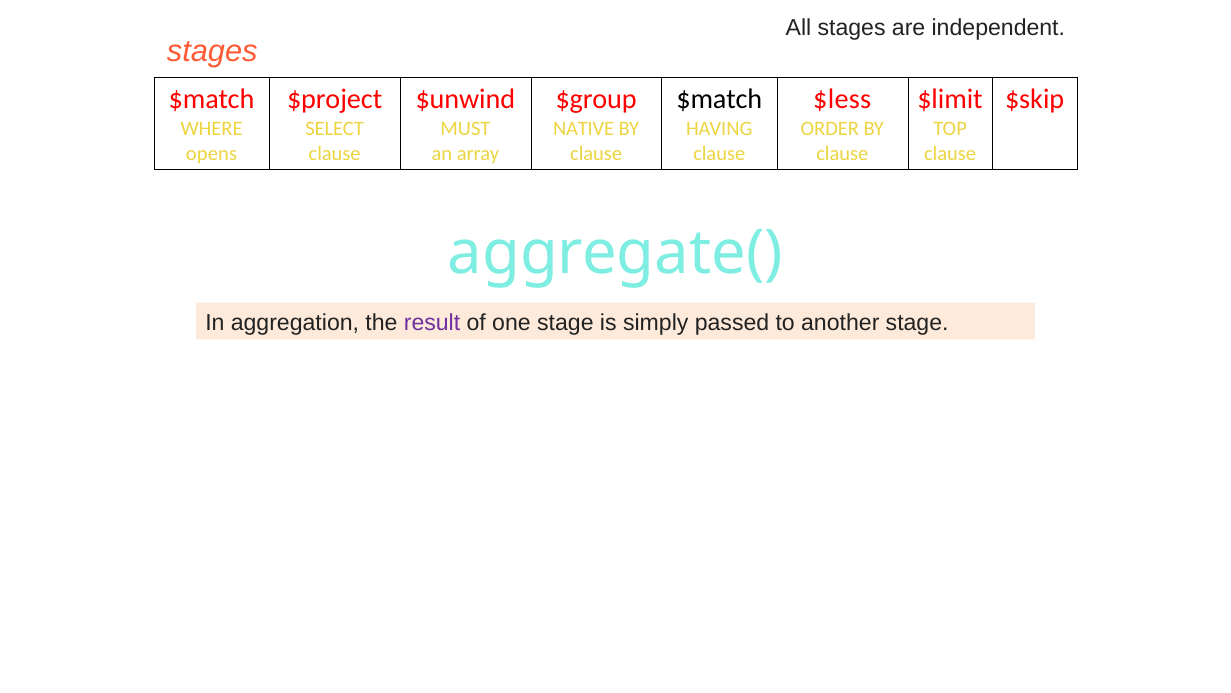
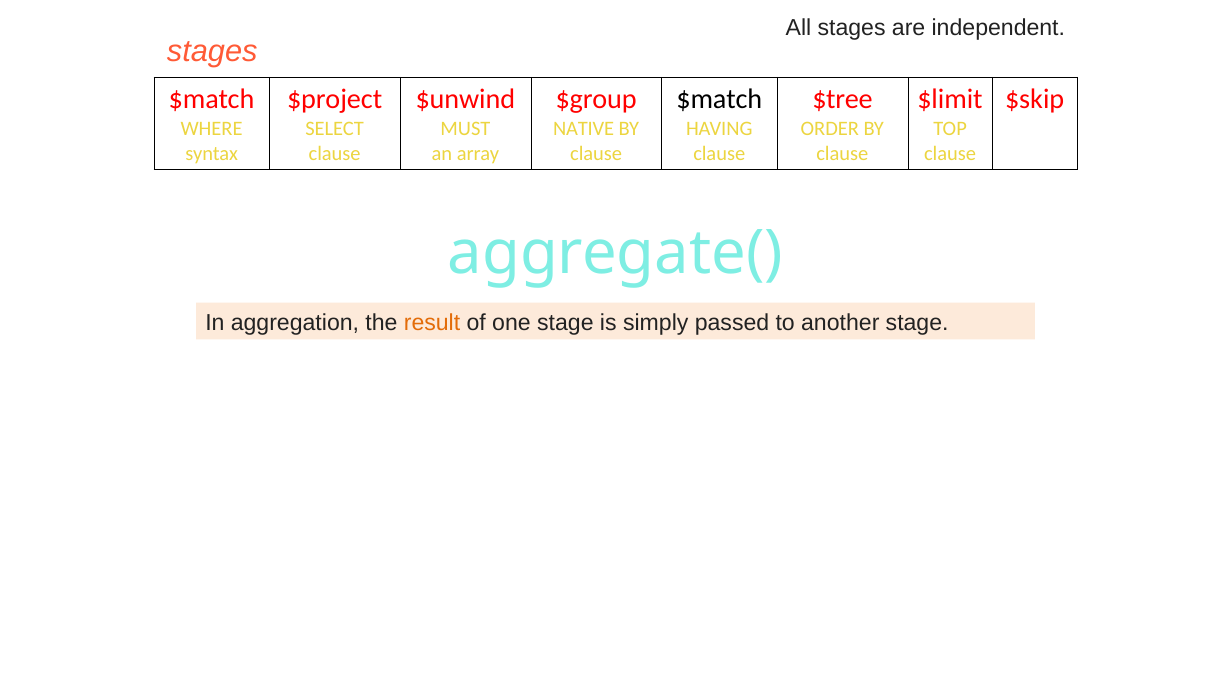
$less: $less -> $tree (842, 99)
opens: opens -> syntax (212, 154)
result colour: purple -> orange (432, 322)
